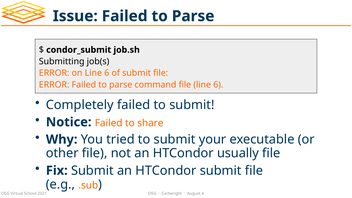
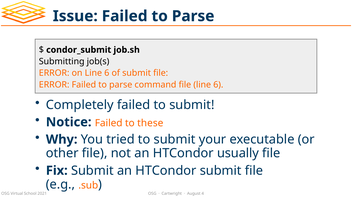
share: share -> these (150, 123)
